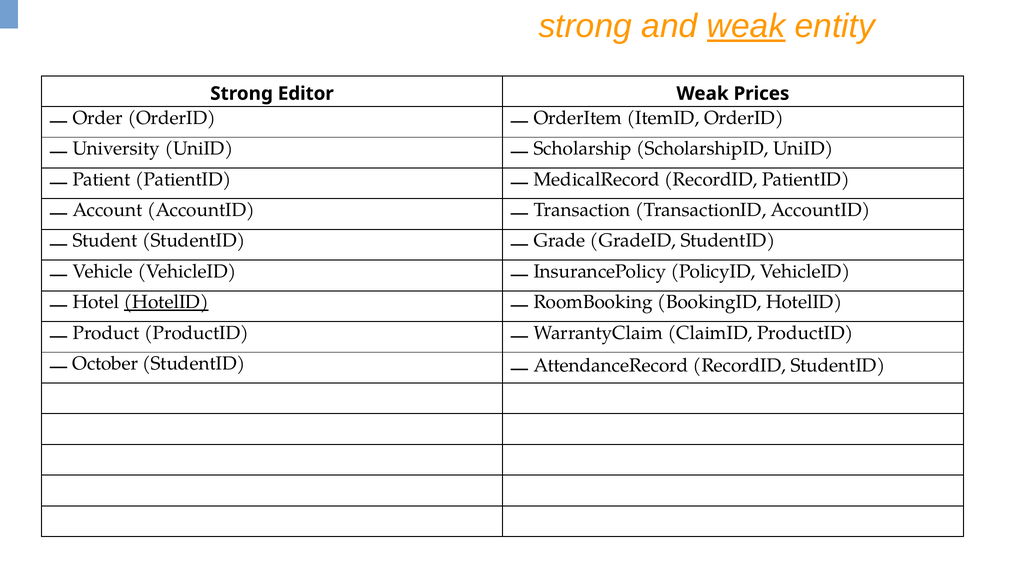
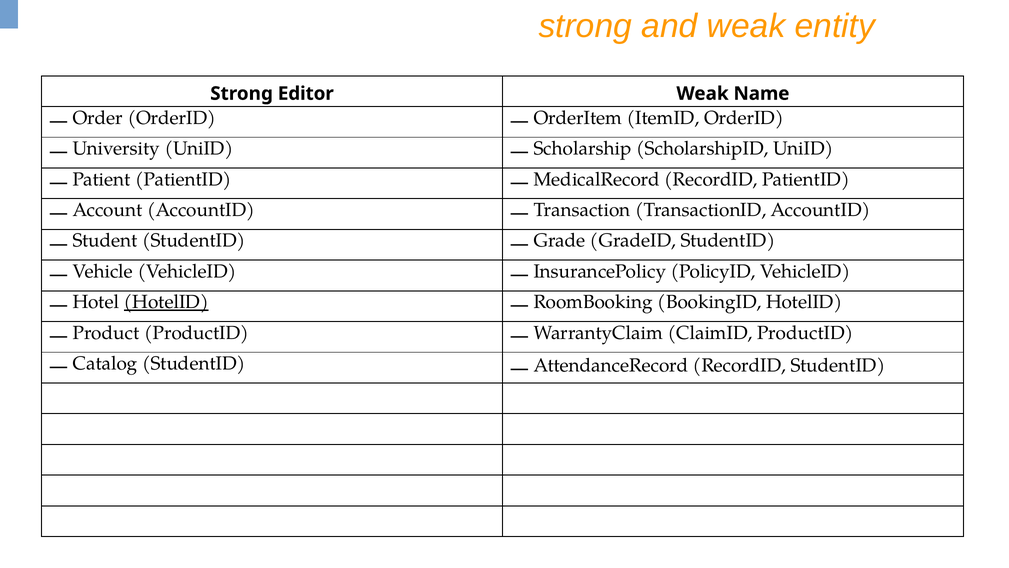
weak underline: present -> none (746, 26)
Prices: Prices -> Name (761, 94)
October: October -> Catalog (105, 363)
